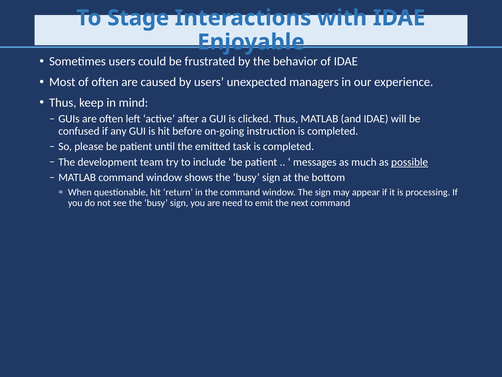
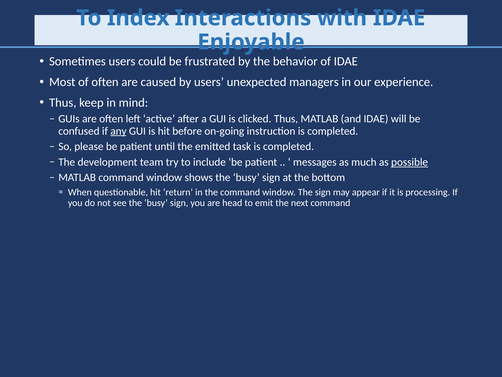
Stage: Stage -> Index (138, 18)
any underline: none -> present (119, 131)
need: need -> head (232, 203)
